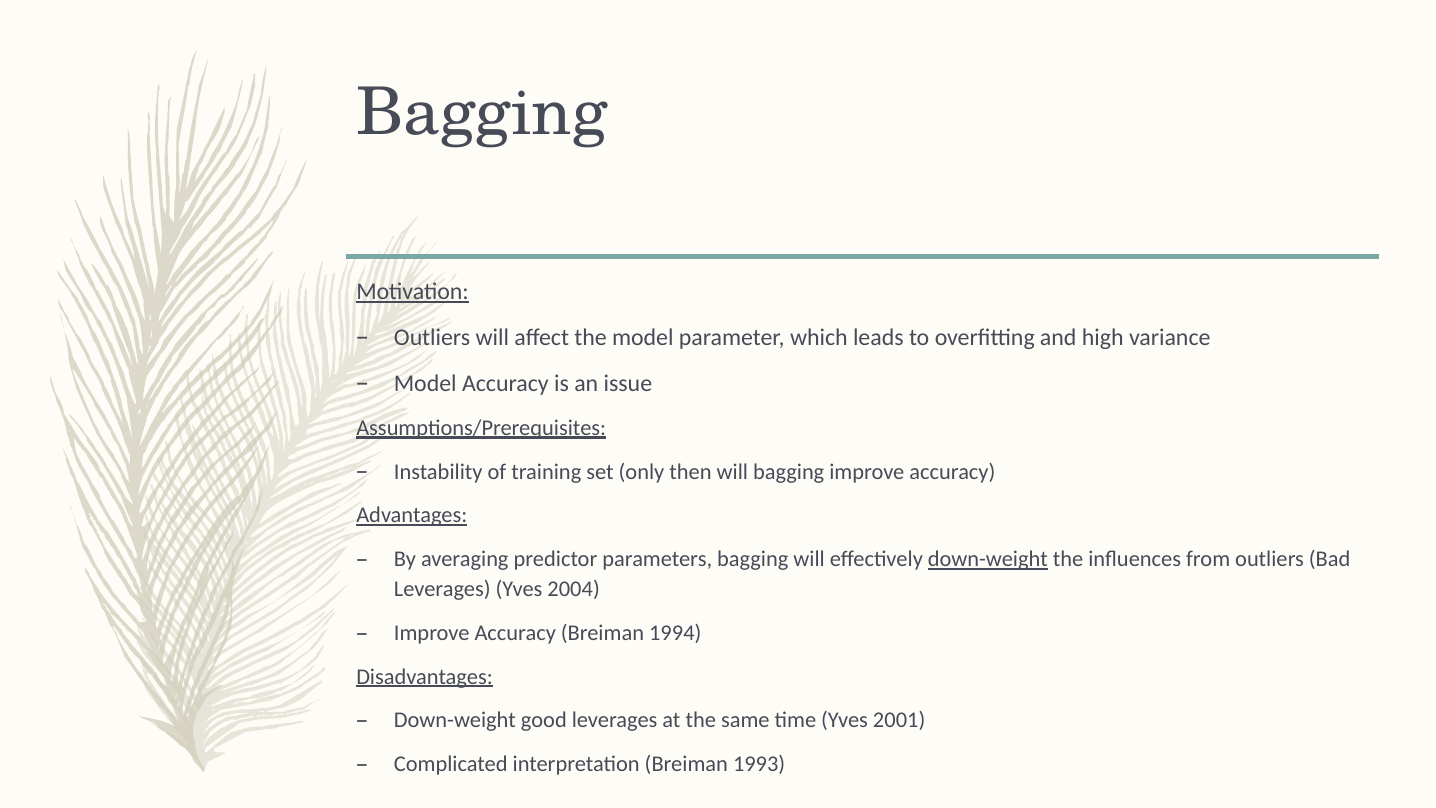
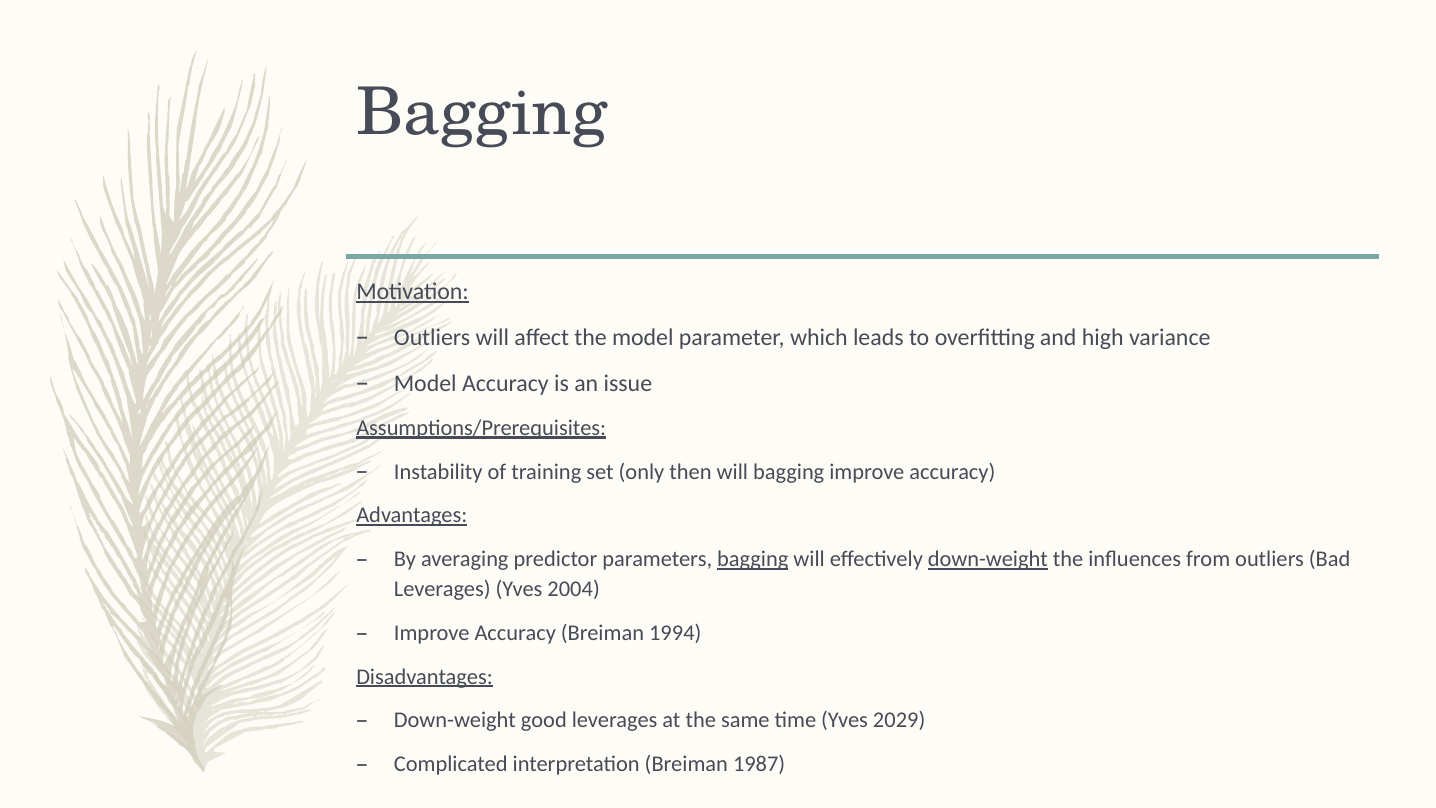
bagging underline: none -> present (753, 559)
2001: 2001 -> 2029 (899, 720)
1993: 1993 -> 1987 (759, 764)
